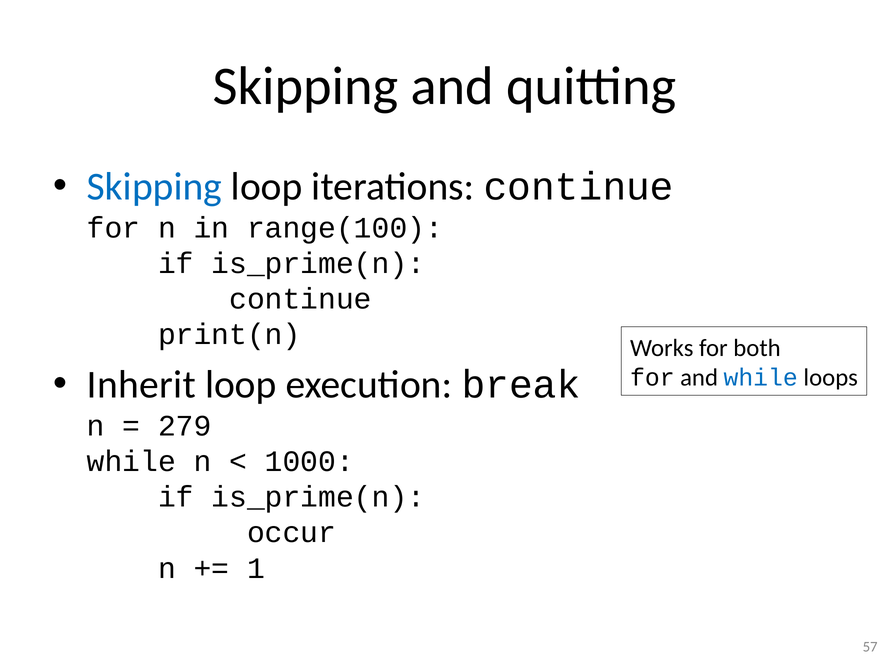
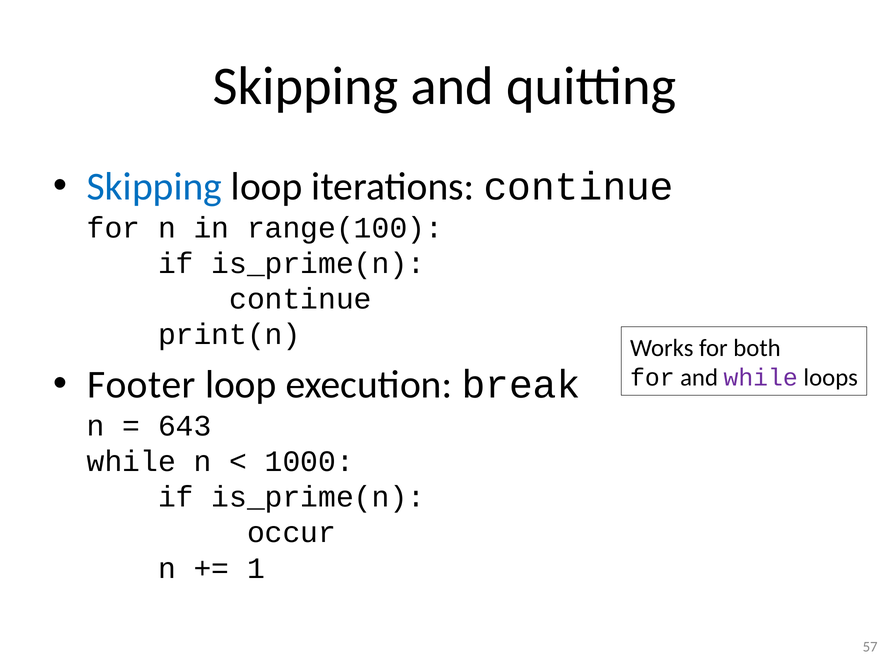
Inherit: Inherit -> Footer (141, 385)
while colour: blue -> purple (761, 377)
279: 279 -> 643 (185, 425)
